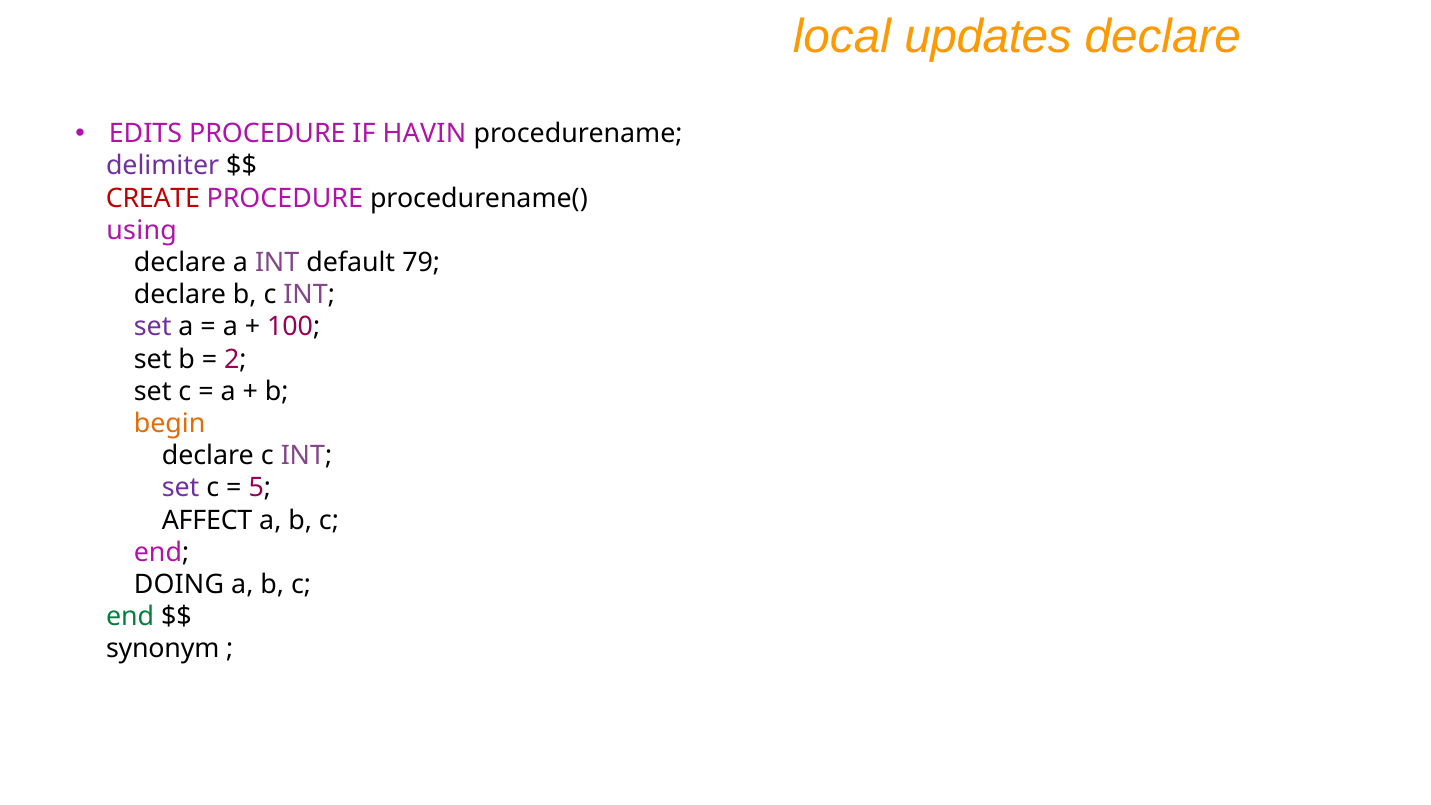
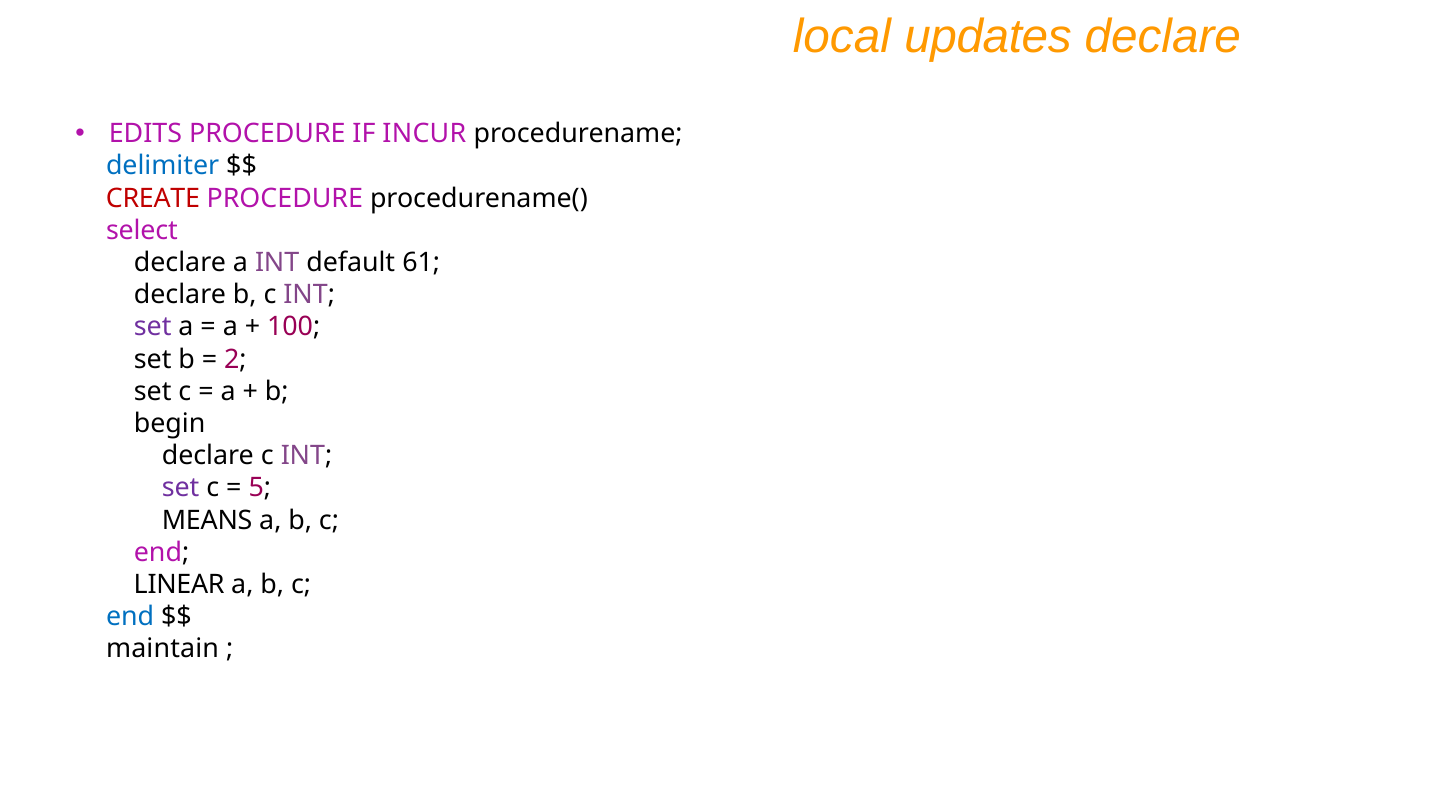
HAVIN: HAVIN -> INCUR (424, 134)
delimiter colour: purple -> blue (163, 166)
using: using -> select (142, 230)
79: 79 -> 61 (421, 263)
begin colour: orange -> black (170, 424)
AFFECT: AFFECT -> MEANS (207, 520)
DOING: DOING -> LINEAR (179, 585)
end colour: green -> blue (130, 617)
synonym: synonym -> maintain (163, 649)
